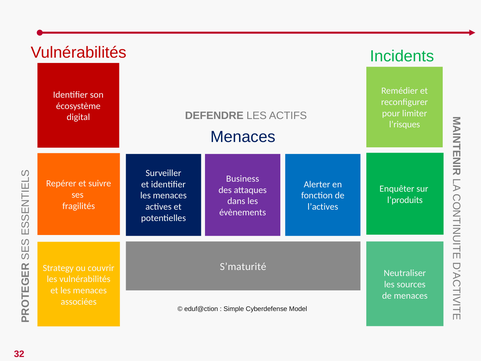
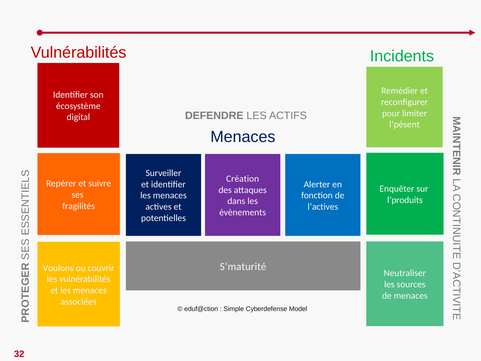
l’risques: l’risques -> l’pèsent (405, 124)
Business: Business -> Création (243, 179)
Strategy: Strategy -> Voulons (58, 268)
